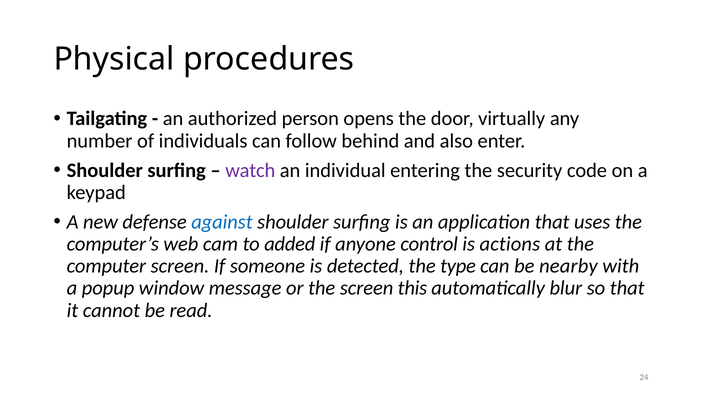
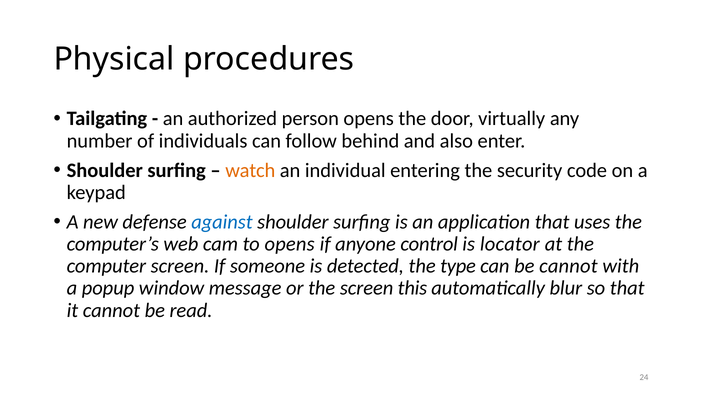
watch colour: purple -> orange (250, 170)
to added: added -> opens (290, 244)
actions: actions -> locator (510, 244)
be nearby: nearby -> cannot (568, 266)
